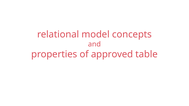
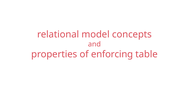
approved: approved -> enforcing (112, 54)
